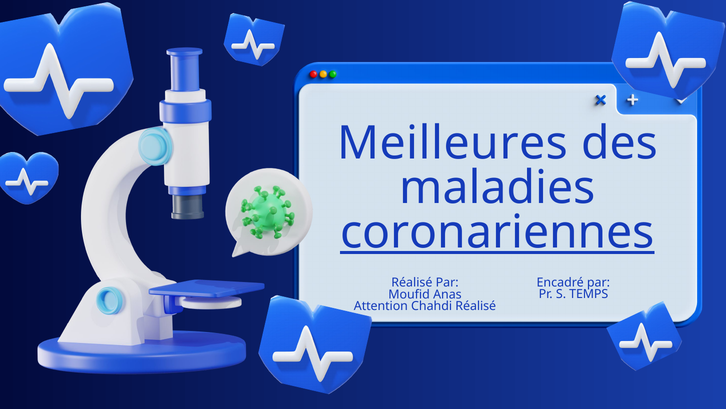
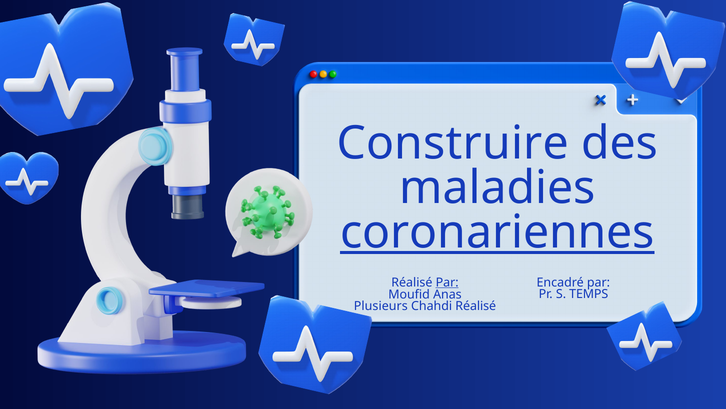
Meilleures: Meilleures -> Construire (453, 143)
Par underline: none -> present (447, 282)
Attention: Attention -> Plusieurs (381, 306)
